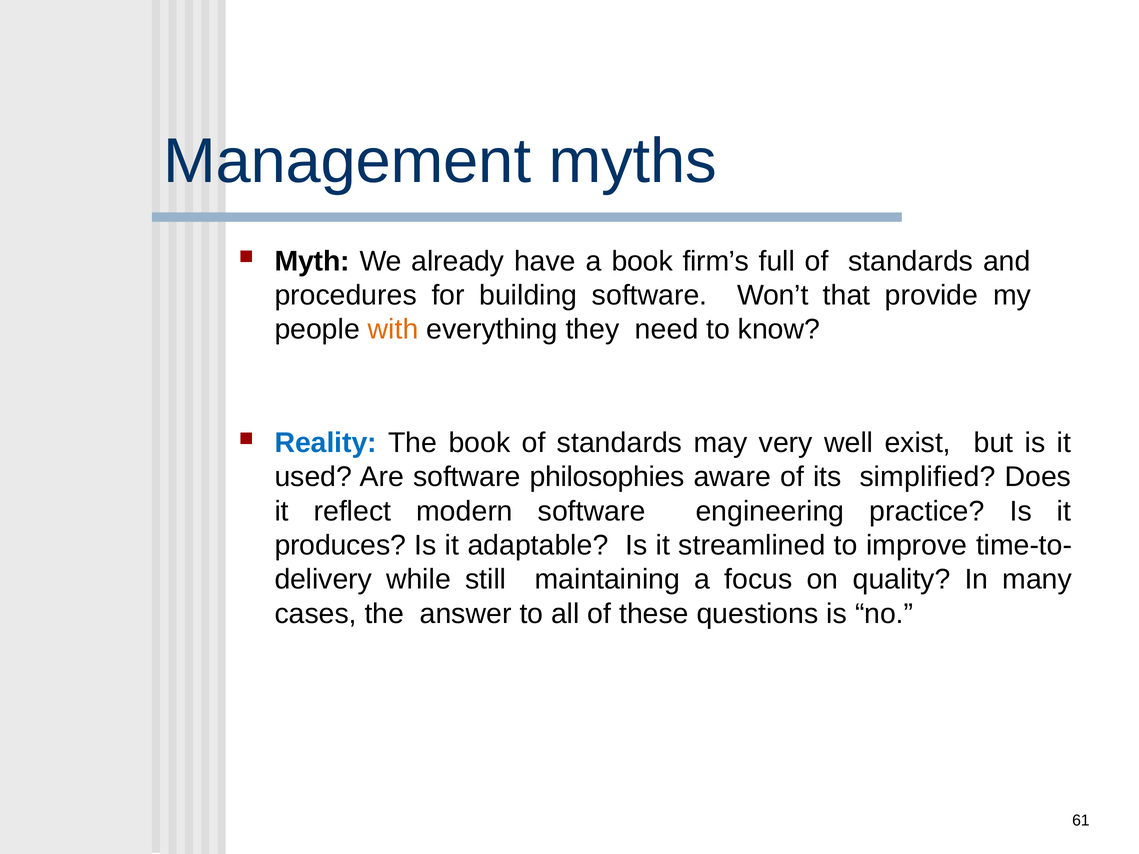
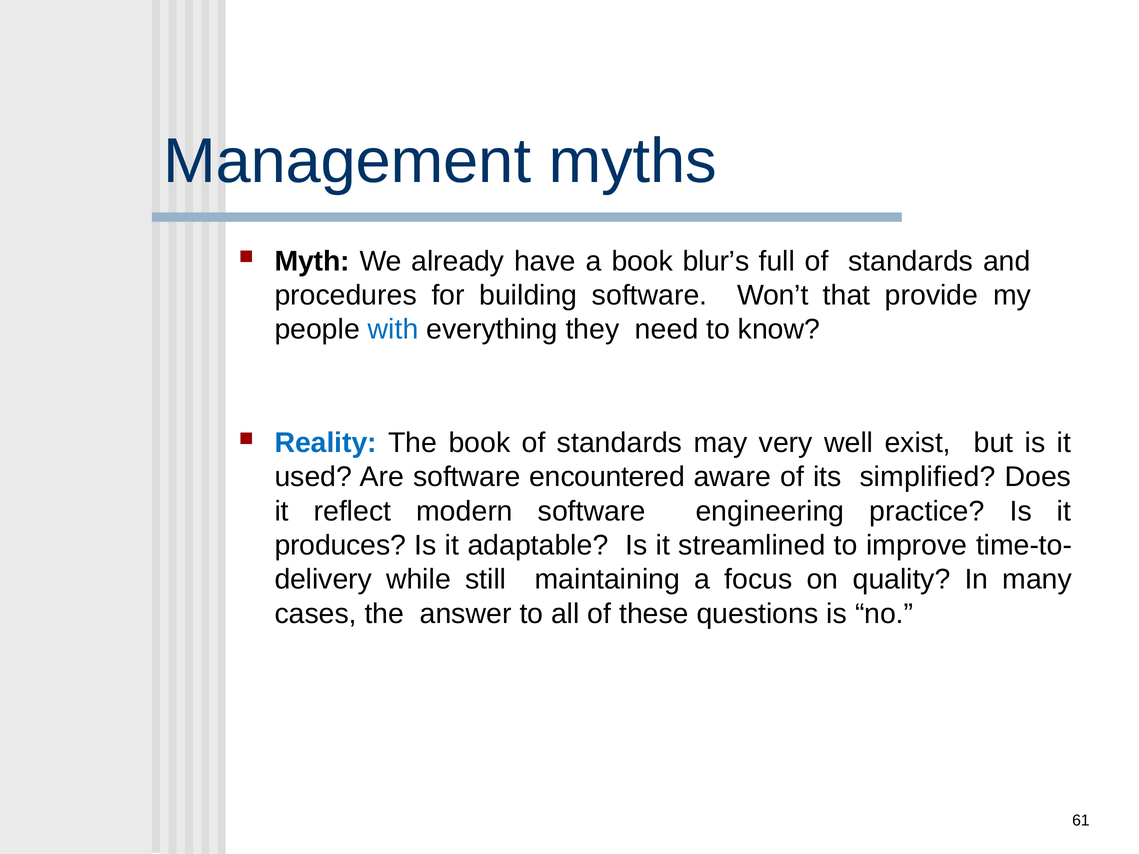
firm’s: firm’s -> blur’s (716, 261)
with colour: orange -> blue (393, 330)
philosophies: philosophies -> encountered (607, 477)
